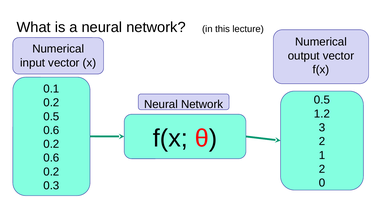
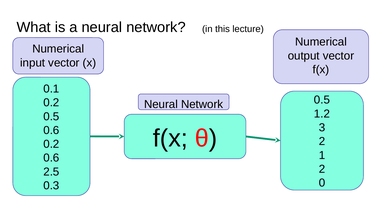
0.2: 0.2 -> 2.5 (51, 172)
